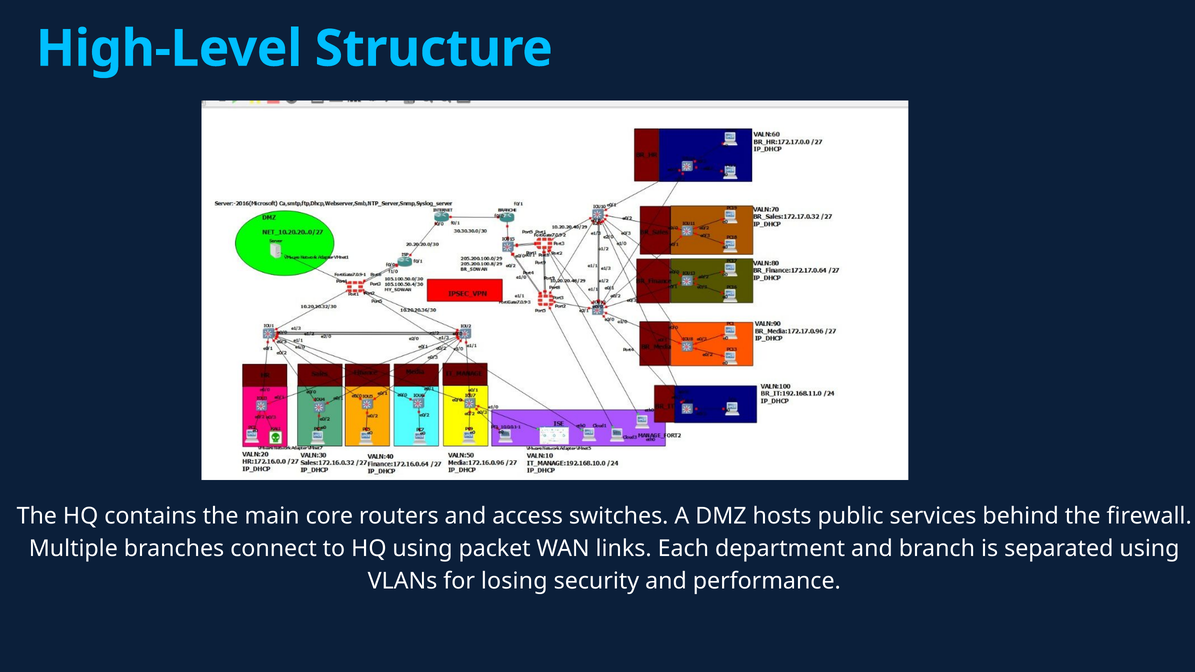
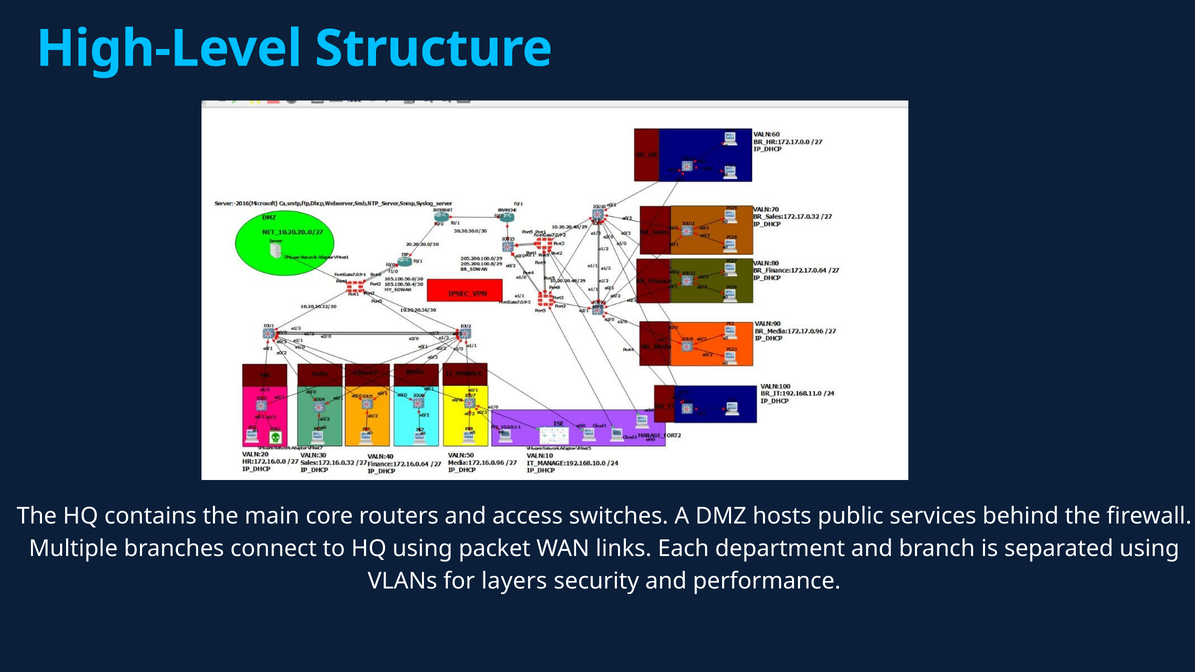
losing: losing -> layers (514, 581)
